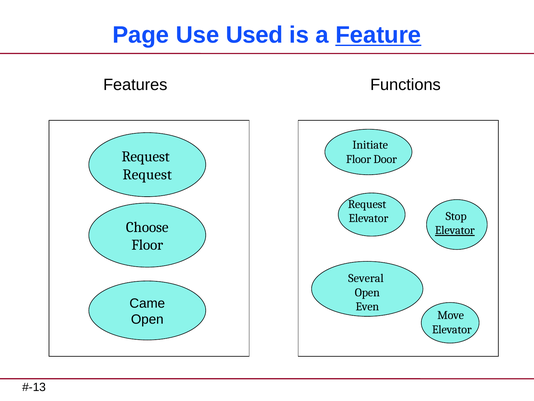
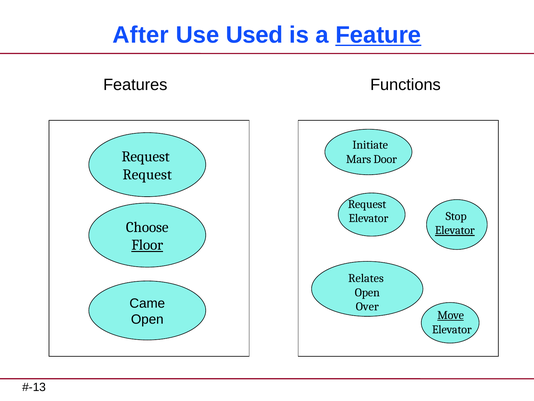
Page: Page -> After (141, 35)
Floor: Floor -> Mars (359, 159)
Floor underline: none -> present (147, 245)
Several: Several -> Relates (366, 278)
Even: Even -> Over (367, 306)
Move underline: none -> present (451, 315)
